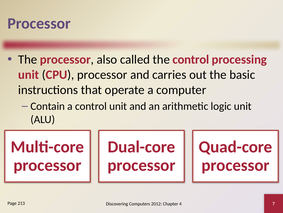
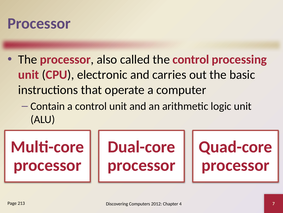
CPU processor: processor -> electronic (102, 74)
